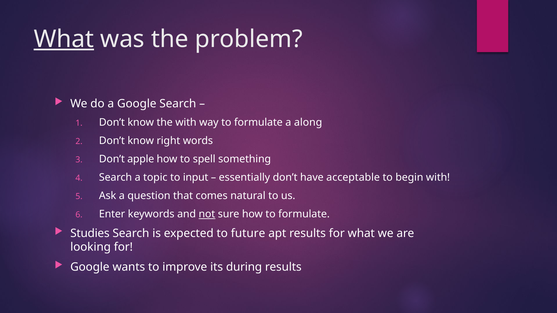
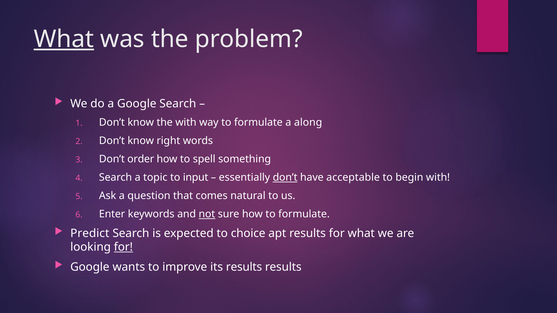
apple: apple -> order (141, 159)
don’t underline: none -> present (285, 178)
Studies: Studies -> Predict (90, 233)
future: future -> choice (248, 233)
for underline: none -> present (123, 247)
its during: during -> results (244, 267)
